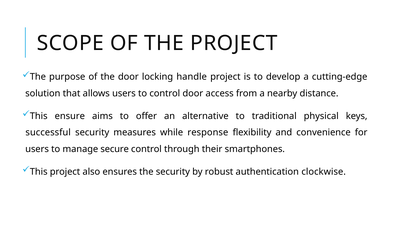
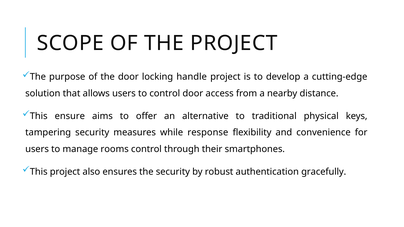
successful: successful -> tampering (48, 133)
secure: secure -> rooms (115, 149)
clockwise: clockwise -> gracefully (324, 172)
